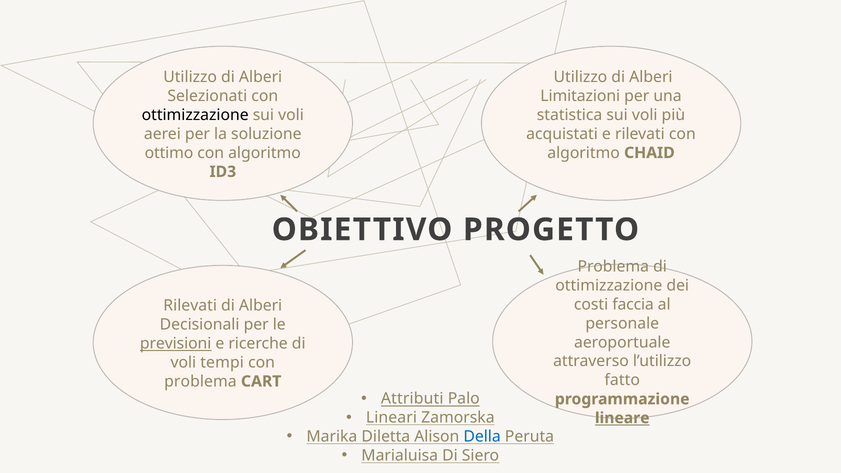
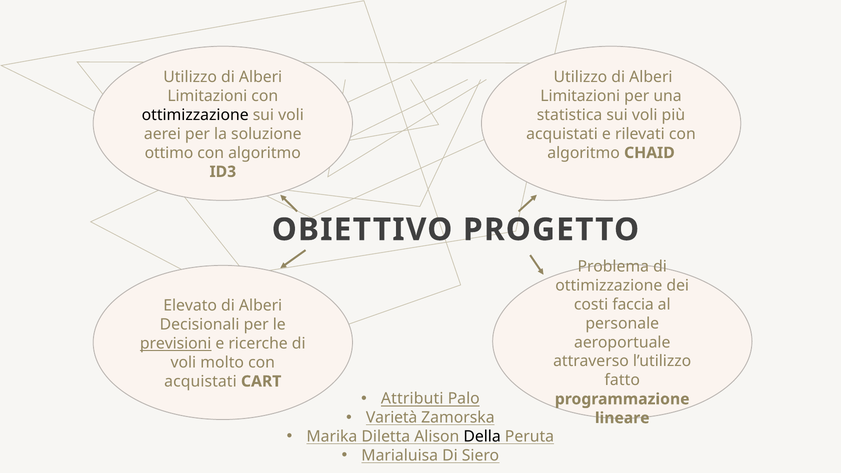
Selezionati: Selezionati -> Limitazioni (207, 96)
Rilevati: Rilevati -> Elevato (190, 306)
tempi: tempi -> molto (222, 363)
problema: problema -> acquistati (200, 381)
Lineari: Lineari -> Varietà (392, 418)
lineare underline: present -> none (622, 418)
Della colour: blue -> black (482, 437)
